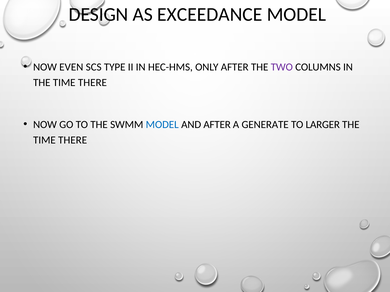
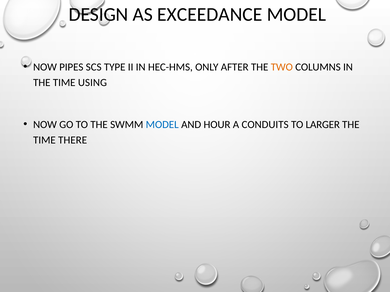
EVEN: EVEN -> PIPES (71, 67)
TWO colour: purple -> orange (282, 67)
THERE: THERE -> USING (92, 83)
AND AFTER: AFTER -> HOUR (217, 125)
GENERATE: GENERATE -> CONDUITS (265, 125)
